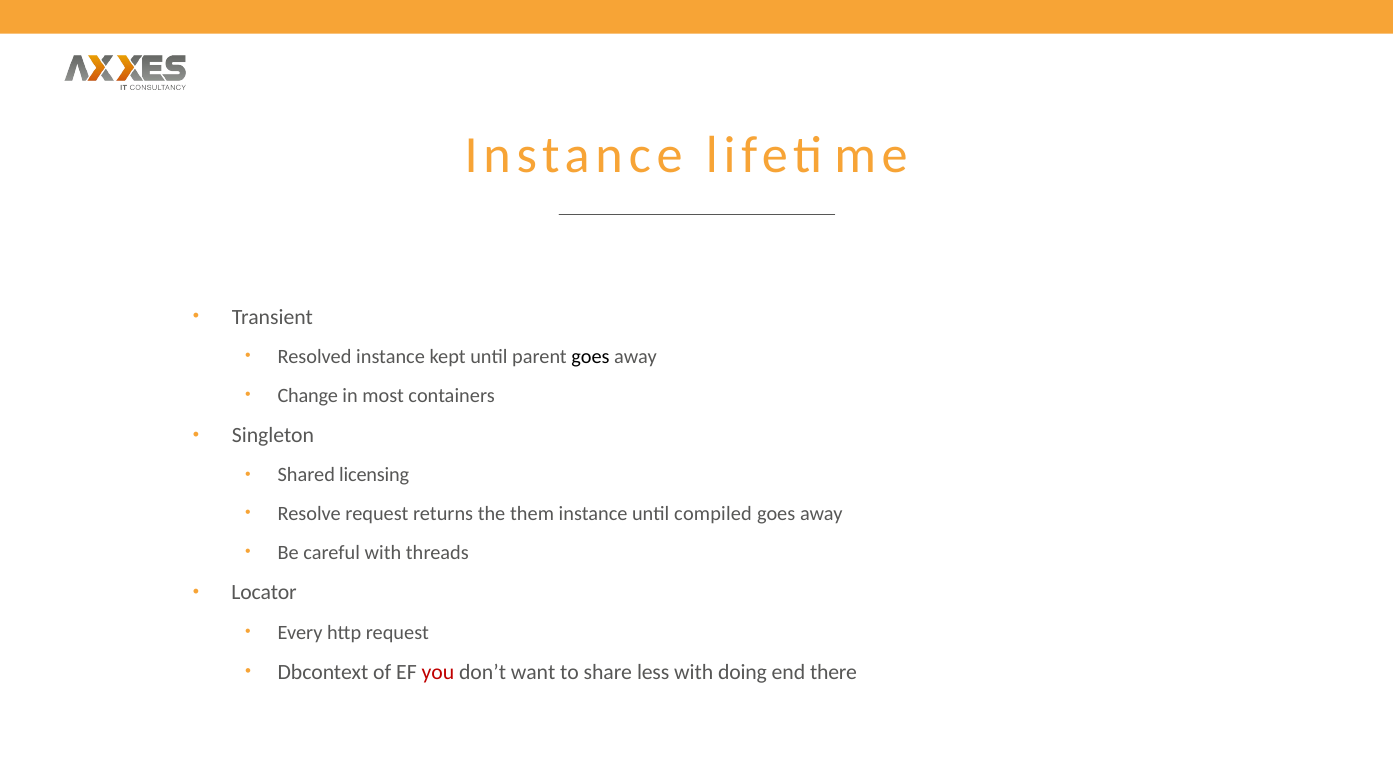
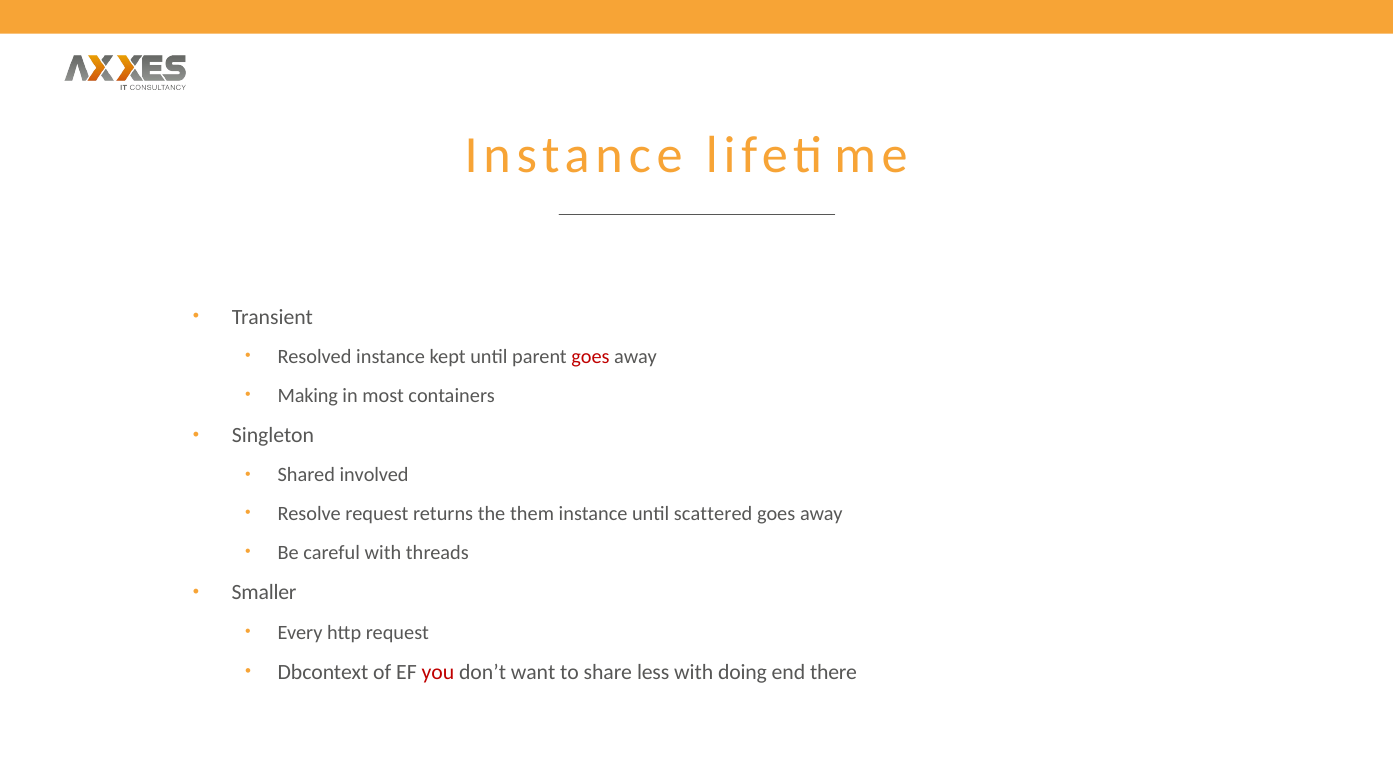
goes colour: black -> red (591, 357)
Change: Change -> Making (308, 396)
licensing: licensing -> involved (374, 475)
compiled: compiled -> scattered (713, 514)
Locator: Locator -> Smaller (264, 593)
